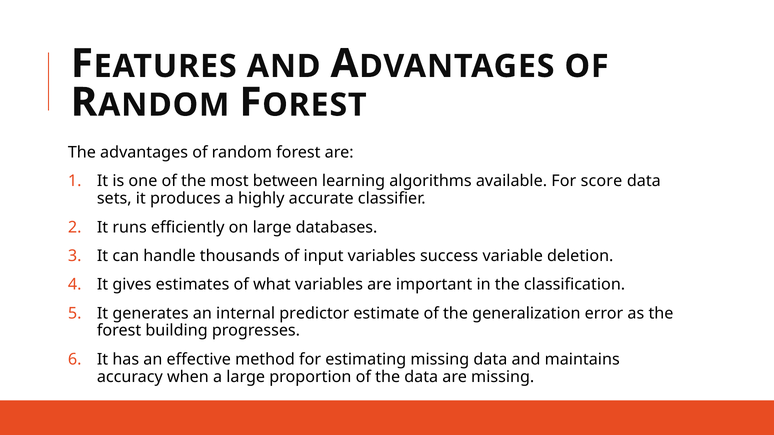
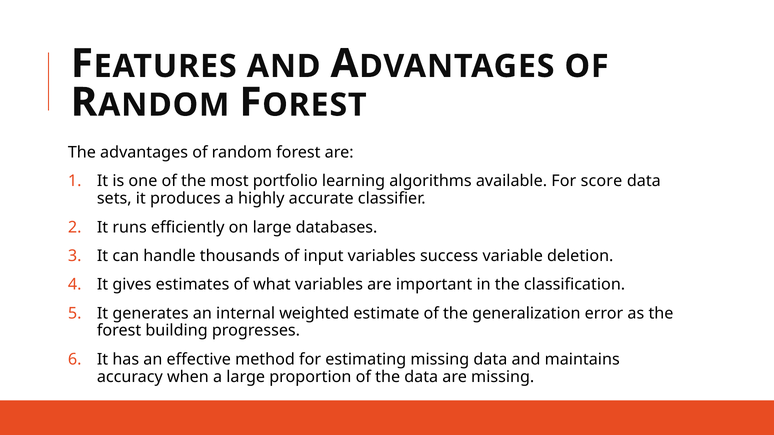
between: between -> portfolio (285, 181)
predictor: predictor -> weighted (314, 314)
